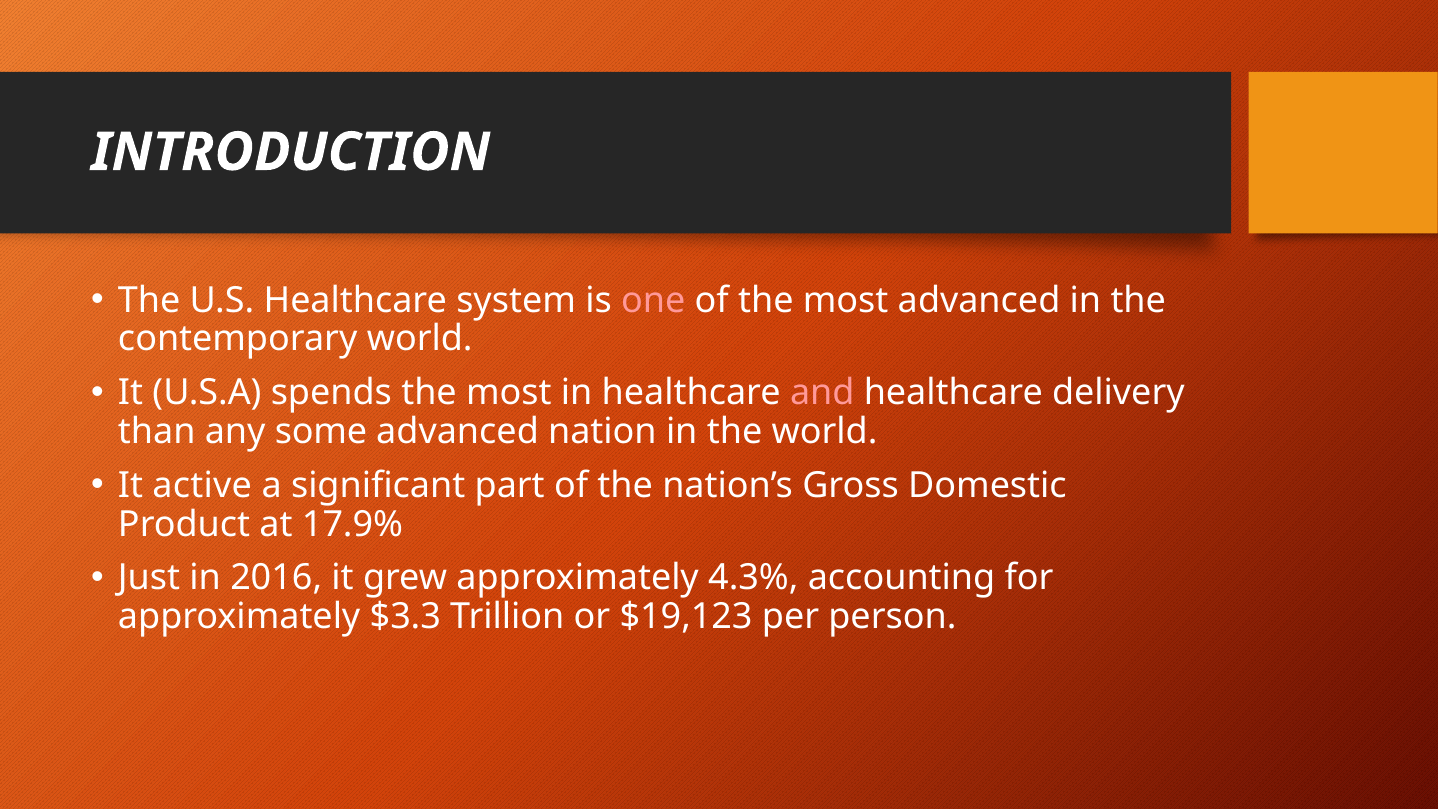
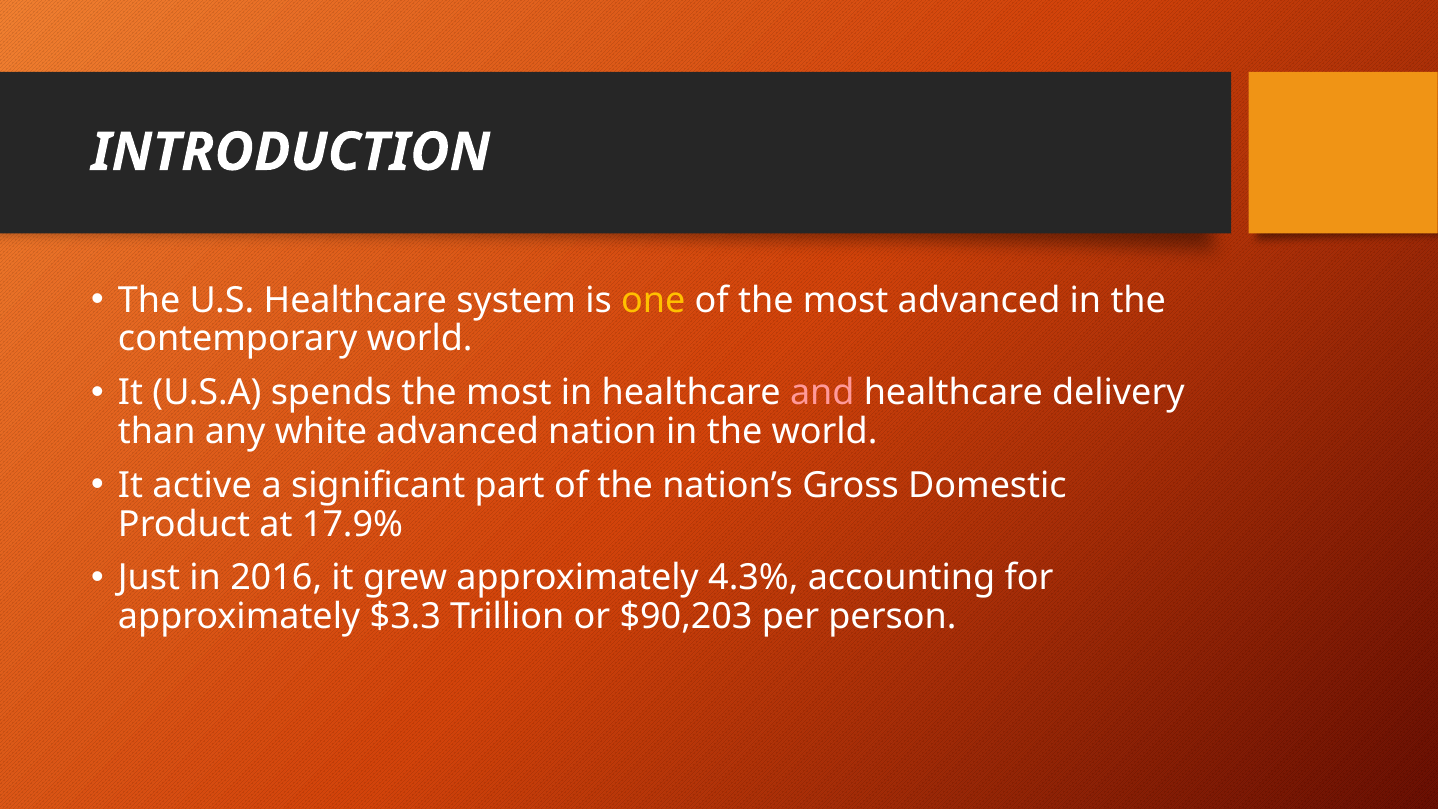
one colour: pink -> yellow (653, 300)
some: some -> white (321, 432)
$19,123: $19,123 -> $90,203 (686, 617)
